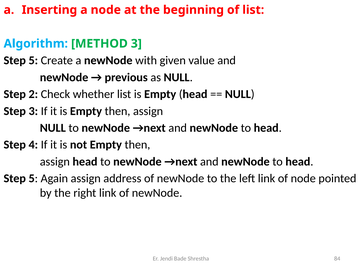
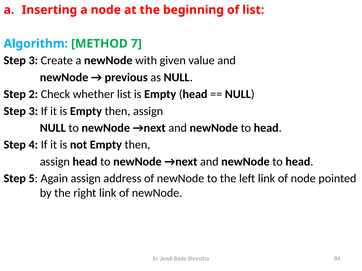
METHOD 3: 3 -> 7 (136, 44)
5: 5 -> 3 (33, 61)
